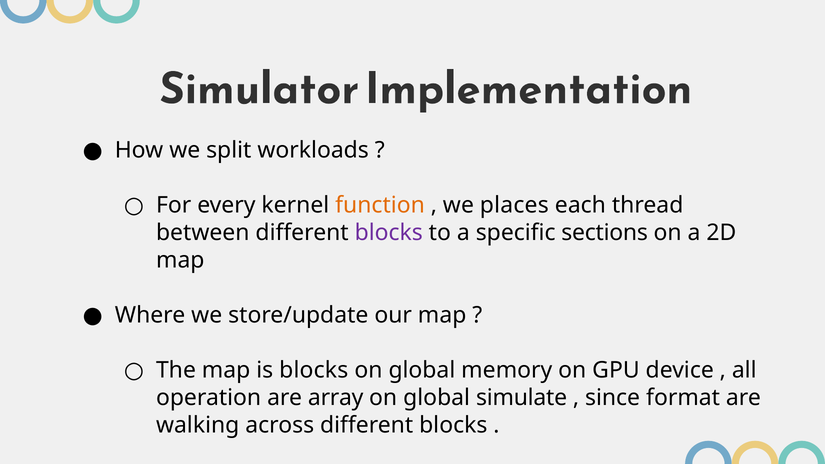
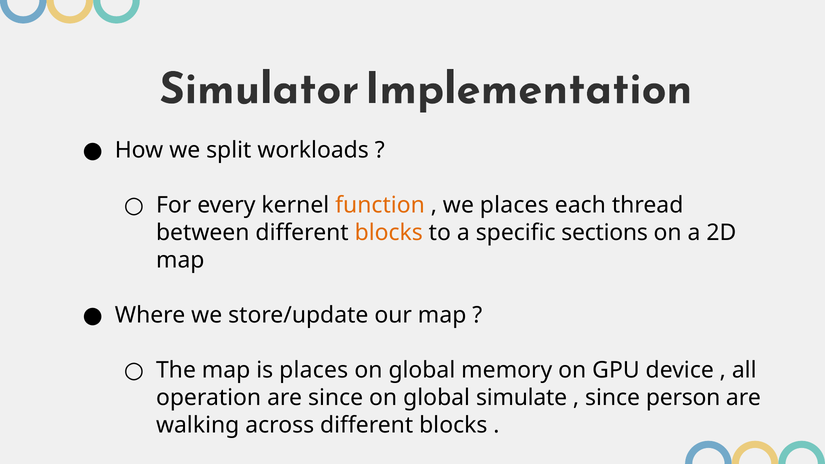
blocks colour: purple -> orange (389, 233)
is blocks: blocks -> places (314, 370)
are array: array -> since (336, 398)
format: format -> person (683, 398)
